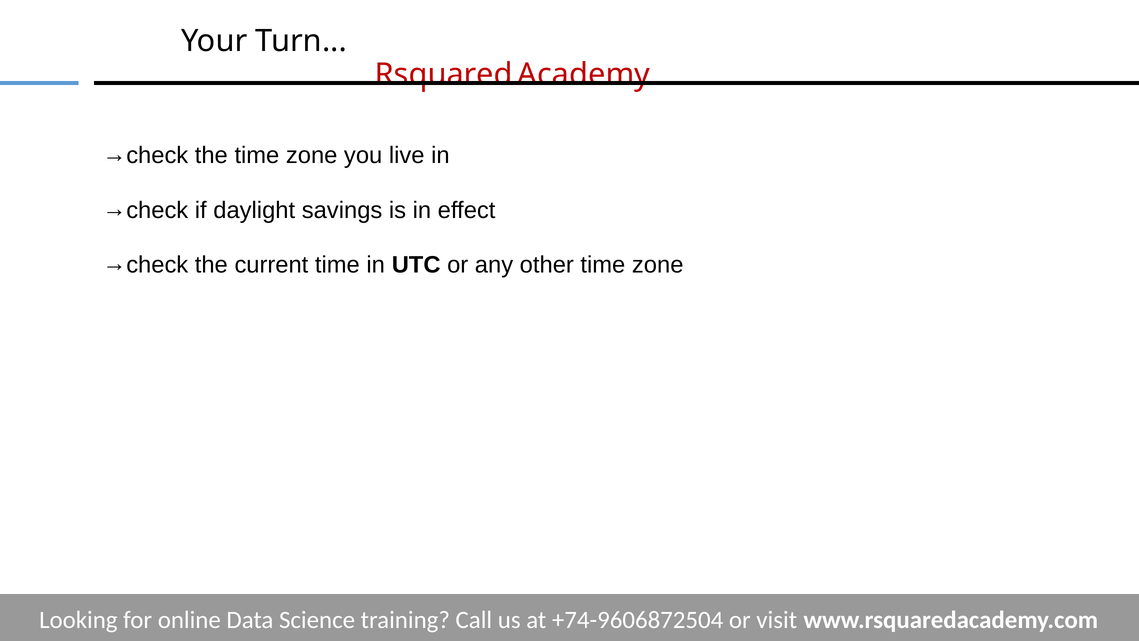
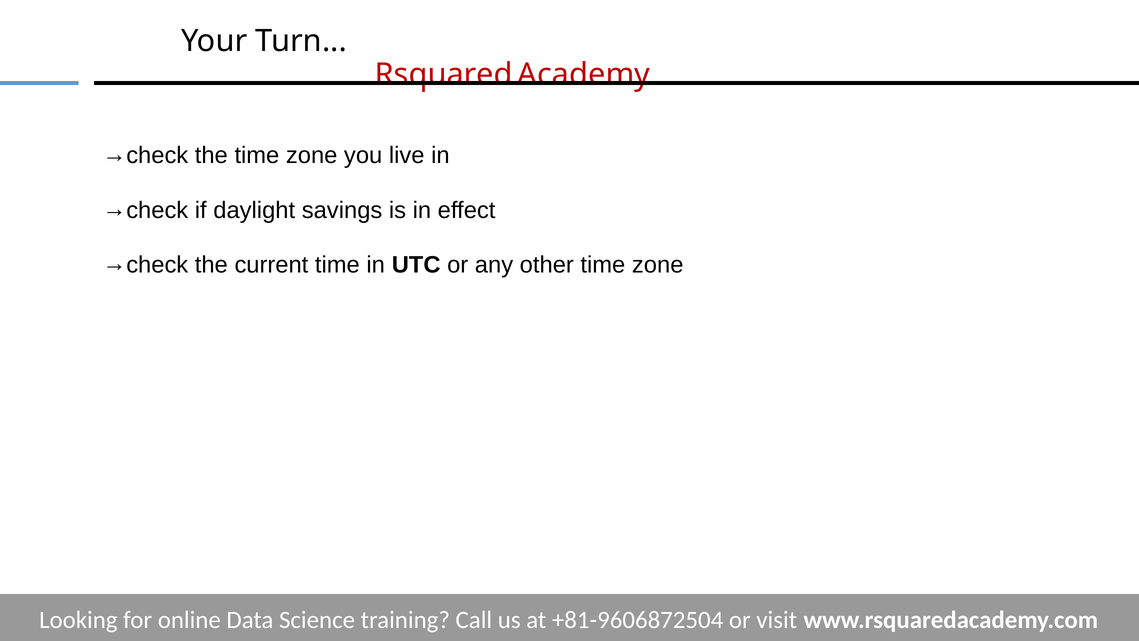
+74-9606872504: +74-9606872504 -> +81-9606872504 (638, 620)
